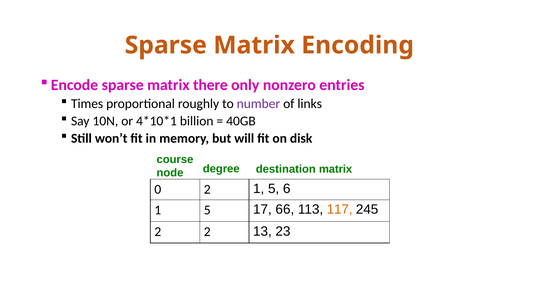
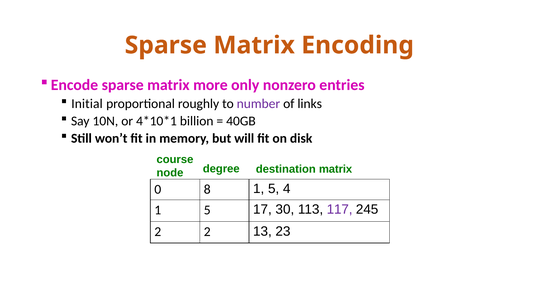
there: there -> more (210, 85)
Times: Times -> Initial (87, 104)
0 2: 2 -> 8 (207, 190)
6: 6 -> 4 (287, 189)
66: 66 -> 30 (285, 210)
117 colour: orange -> purple (340, 210)
